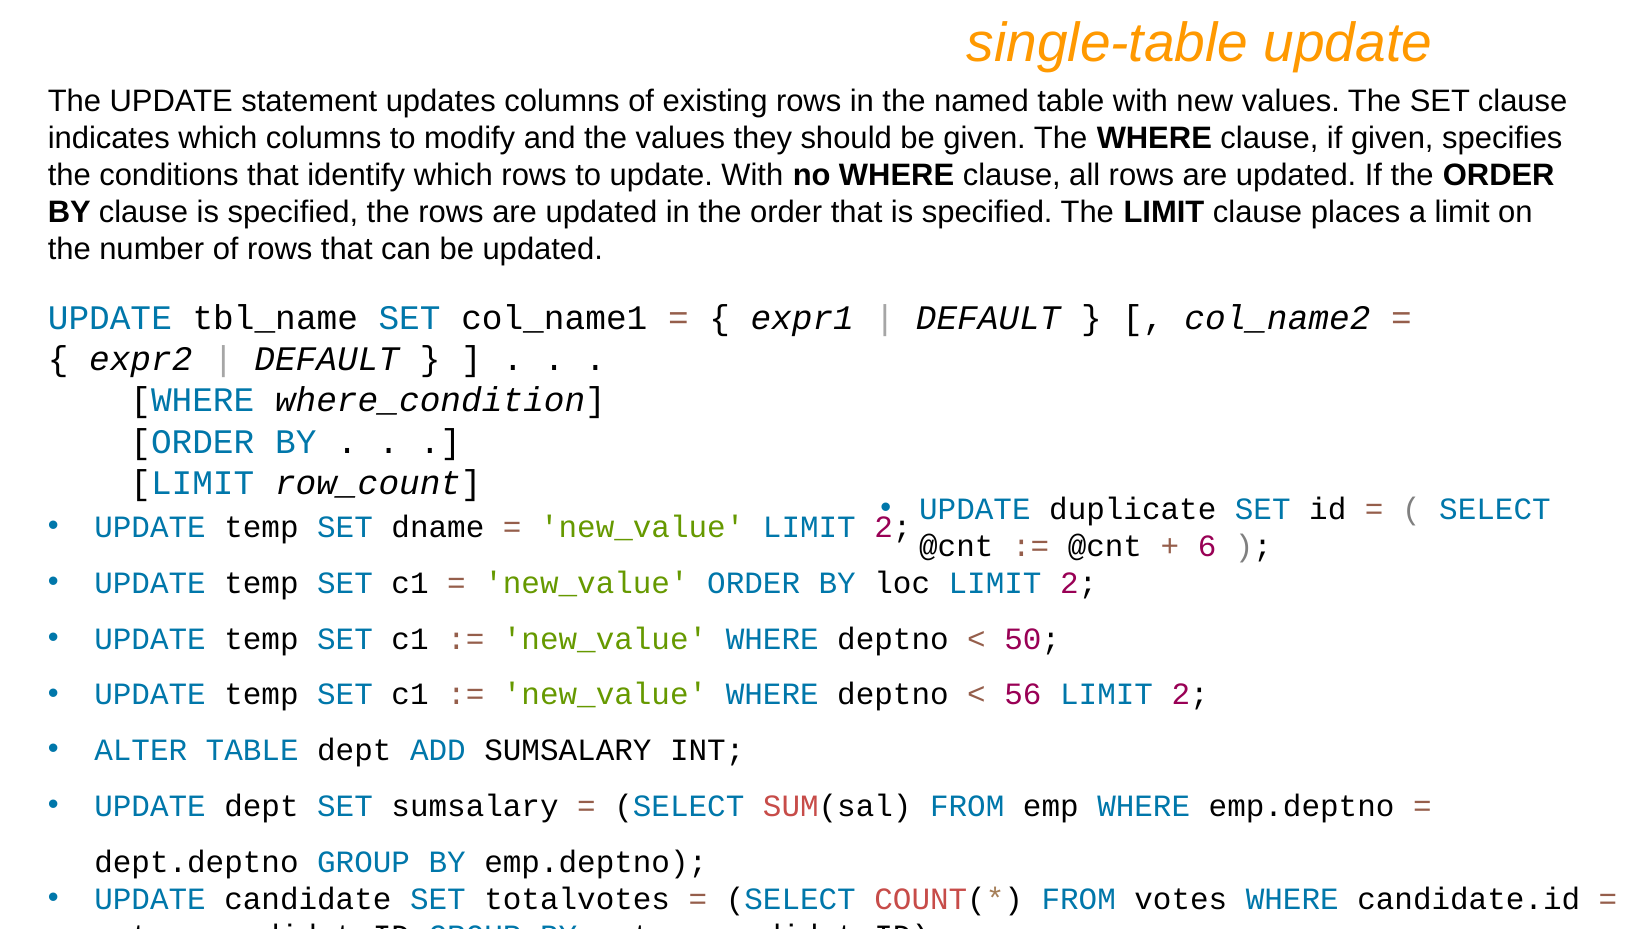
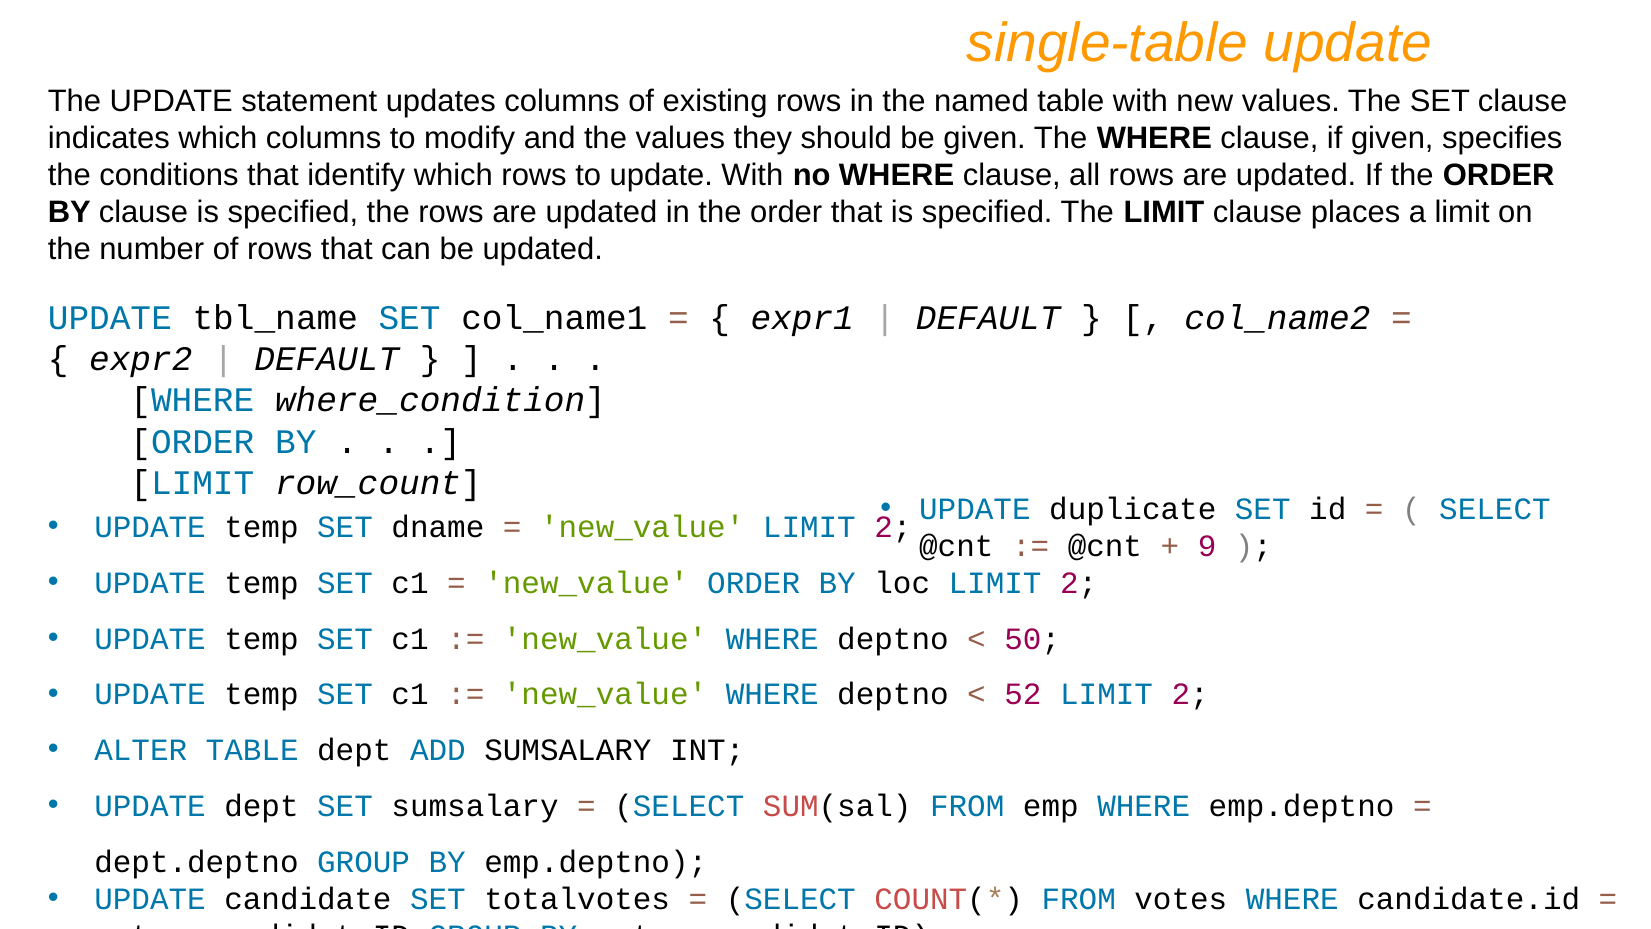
6: 6 -> 9 (1207, 546)
56: 56 -> 52 (1023, 694)
